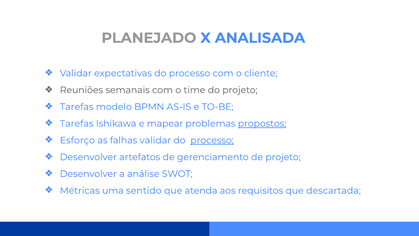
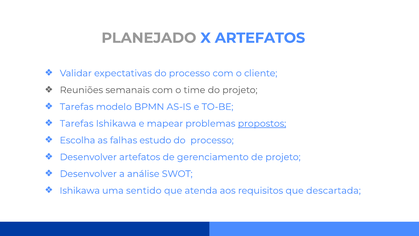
X ANALISADA: ANALISADA -> ARTEFATOS (260, 38)
Esforço: Esforço -> Escolha (77, 140)
falhas validar: validar -> estudo (155, 140)
processo underline: present -> none (212, 140)
Métricas: Métricas -> Ishikawa (80, 190)
